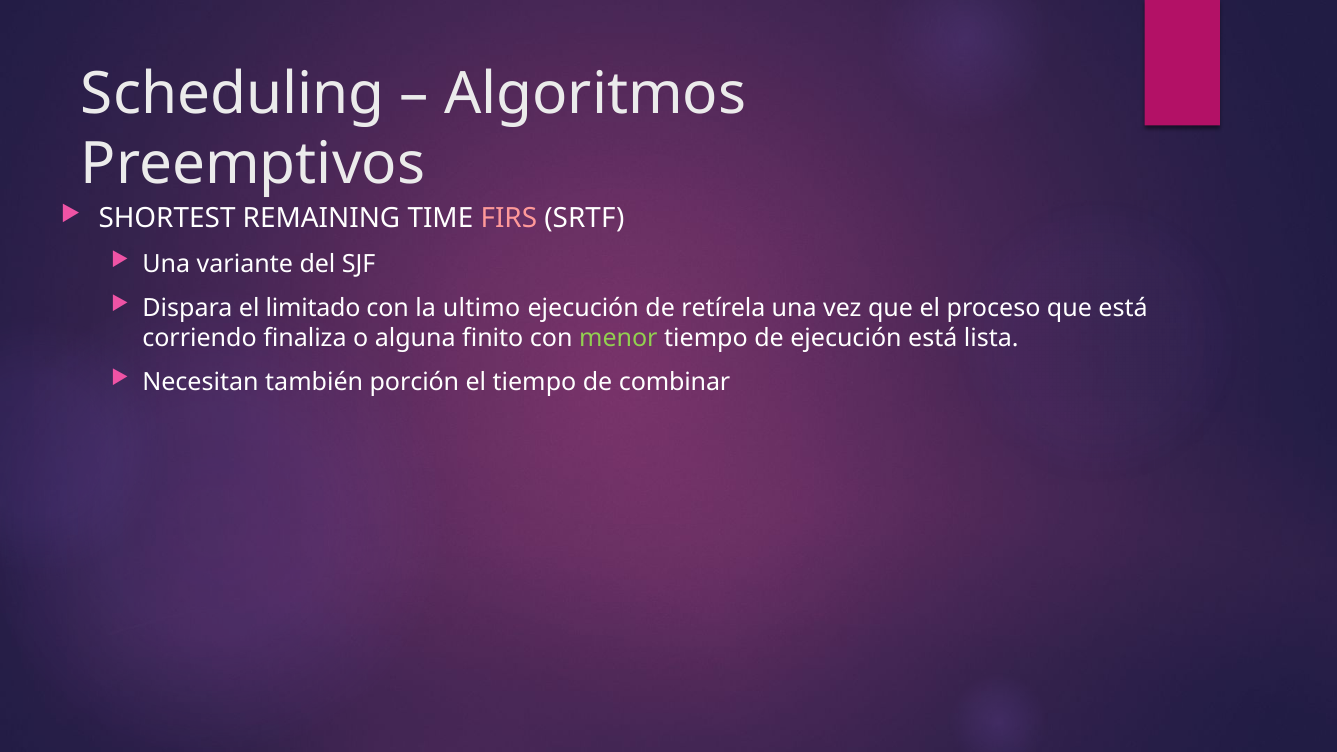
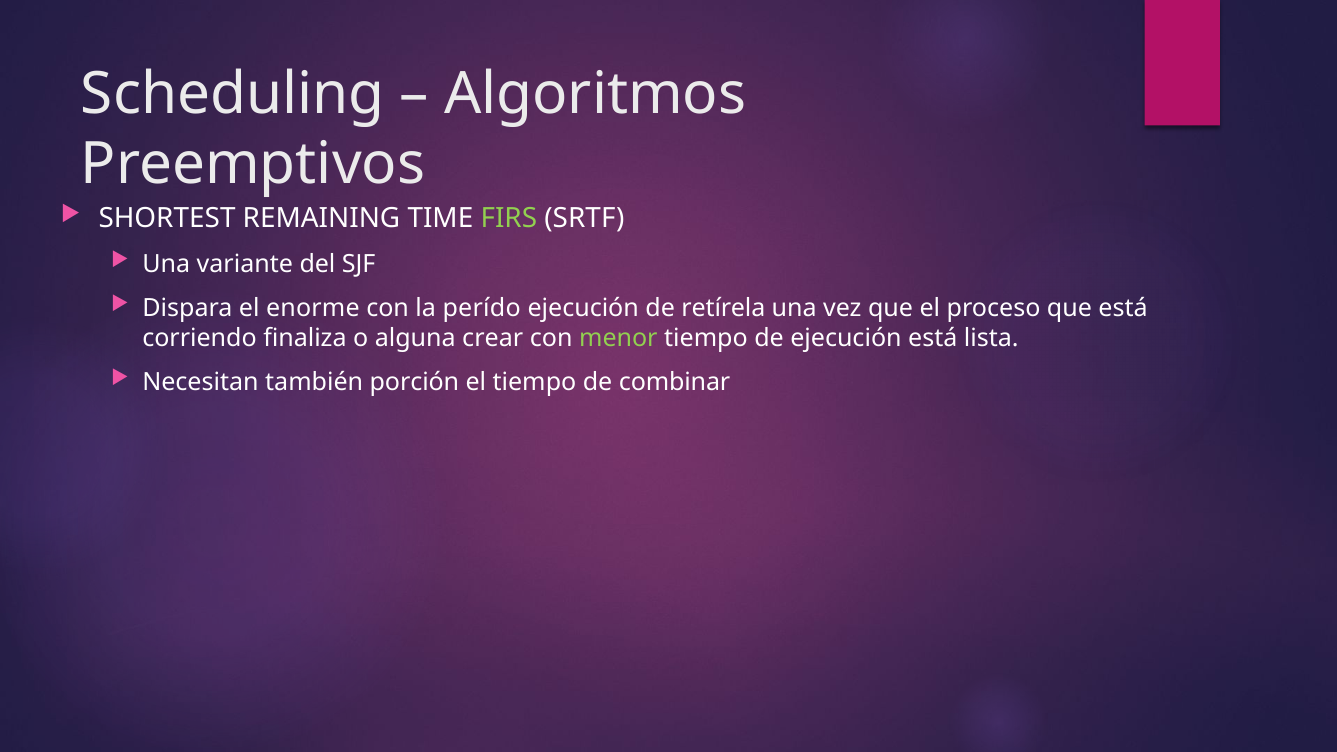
FIRS colour: pink -> light green (509, 218)
limitado: limitado -> enorme (313, 308)
ultimo: ultimo -> perído (482, 308)
finito: finito -> crear (493, 338)
